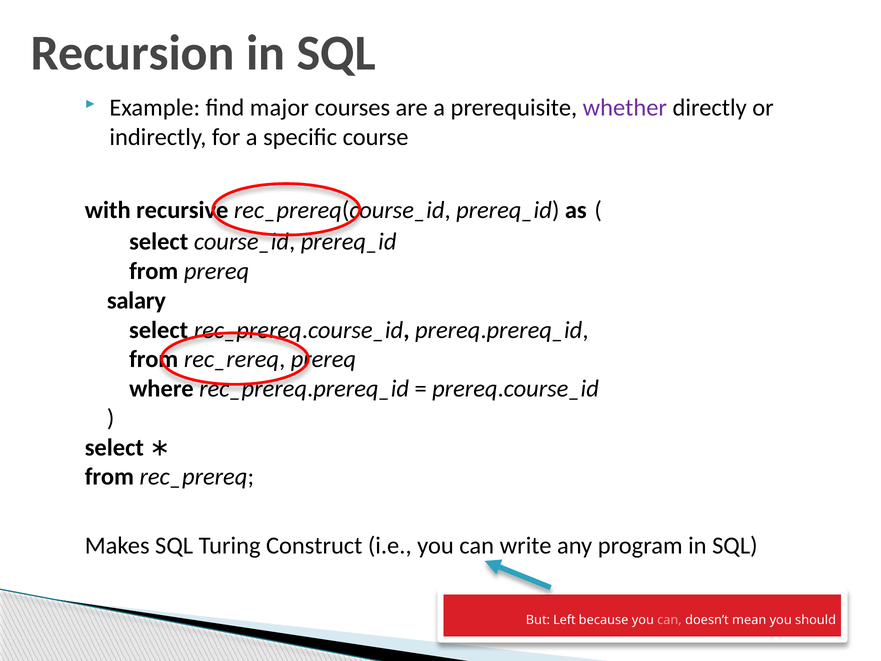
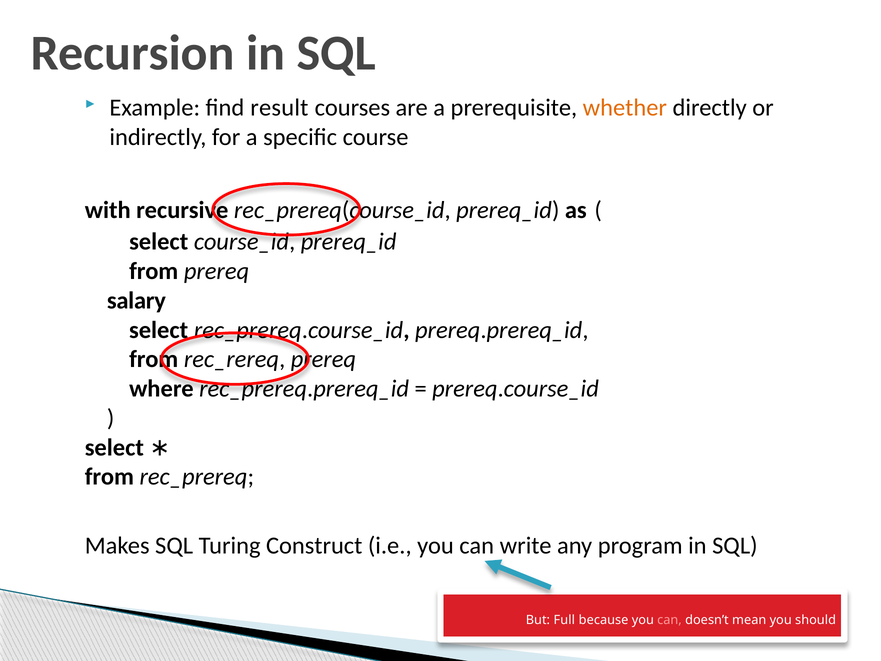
major: major -> result (279, 108)
whether colour: purple -> orange (625, 108)
Left: Left -> Full (564, 620)
